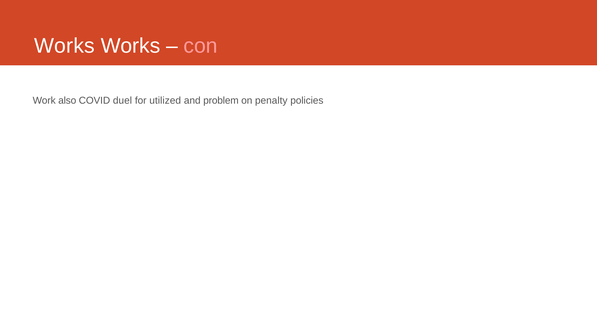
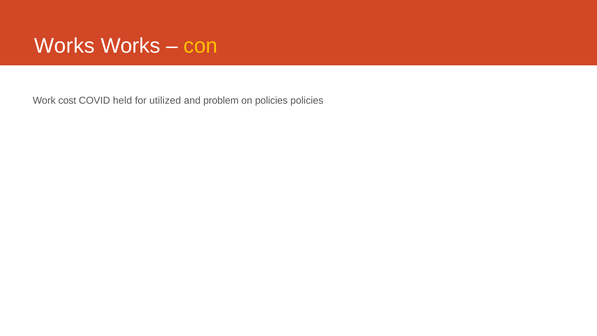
con colour: pink -> yellow (201, 46)
also: also -> cost (67, 100)
duel: duel -> held (122, 100)
on penalty: penalty -> policies (271, 100)
